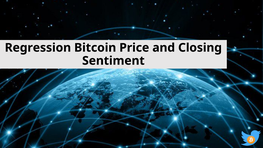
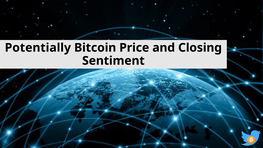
Regression: Regression -> Potentially (38, 48)
